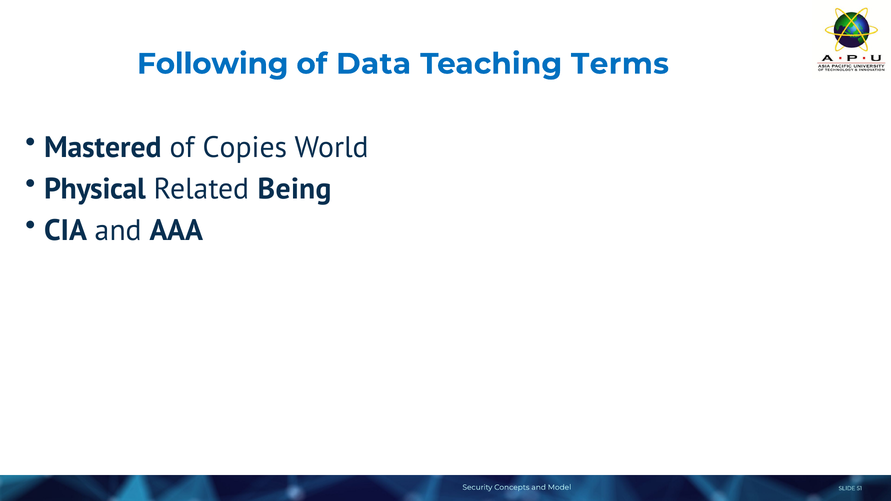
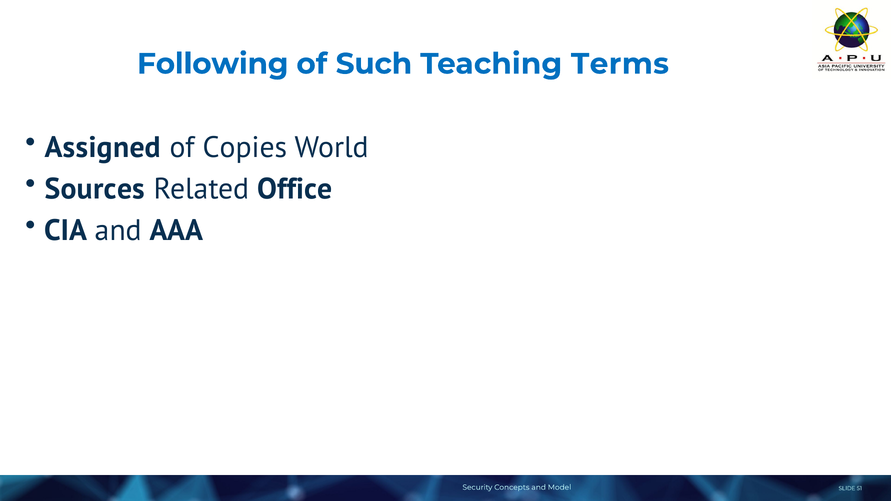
Data: Data -> Such (374, 64)
Mastered: Mastered -> Assigned (103, 147)
Physical: Physical -> Sources (95, 189)
Being: Being -> Office (295, 189)
